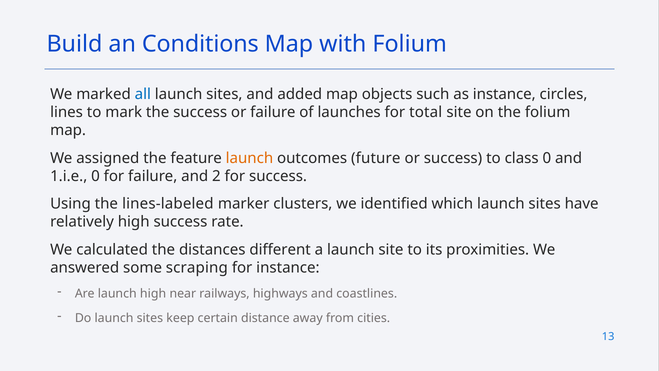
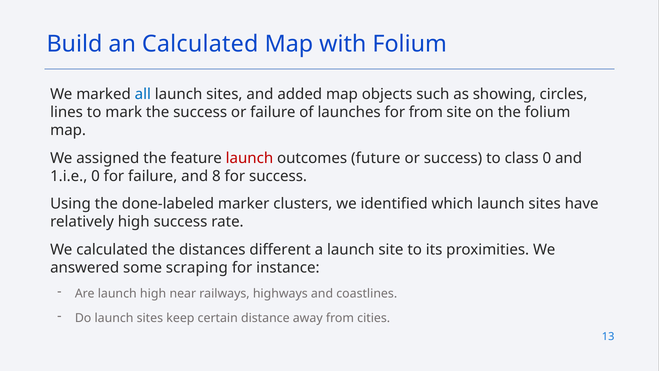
an Conditions: Conditions -> Calculated (200, 44)
as instance: instance -> showing (504, 94)
for total: total -> from (426, 112)
launch colour: orange -> red (249, 158)
2: 2 -> 8 (216, 176)
lines-labeled: lines-labeled -> done-labeled (168, 204)
